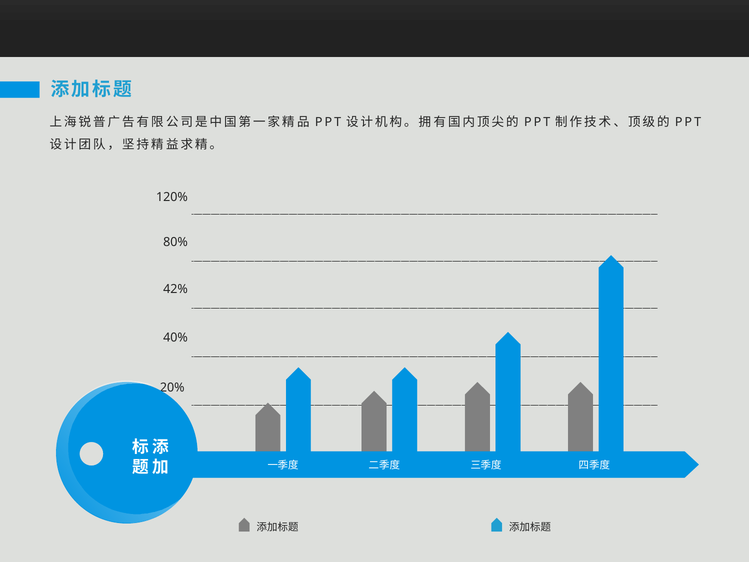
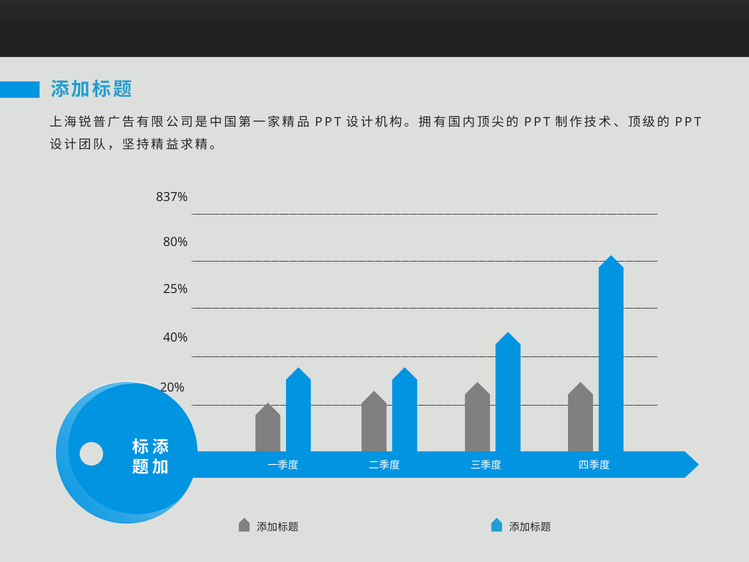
120%: 120% -> 837% (172, 197)
42%: 42% -> 25% (175, 289)
